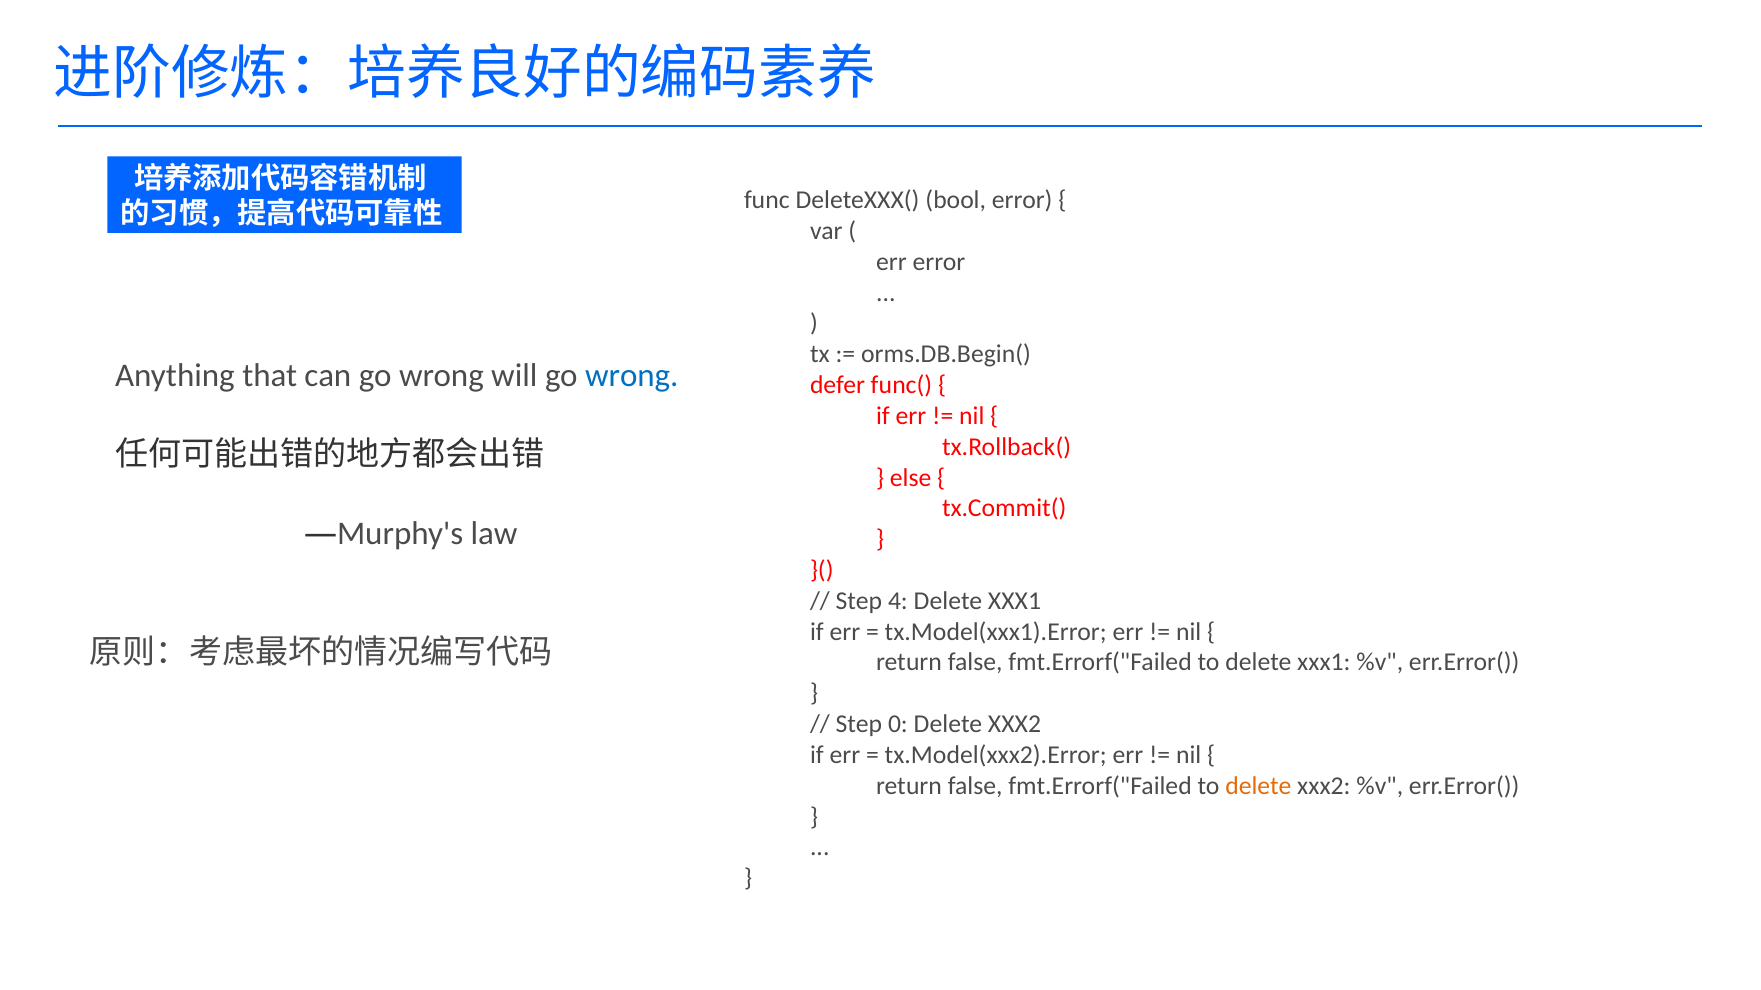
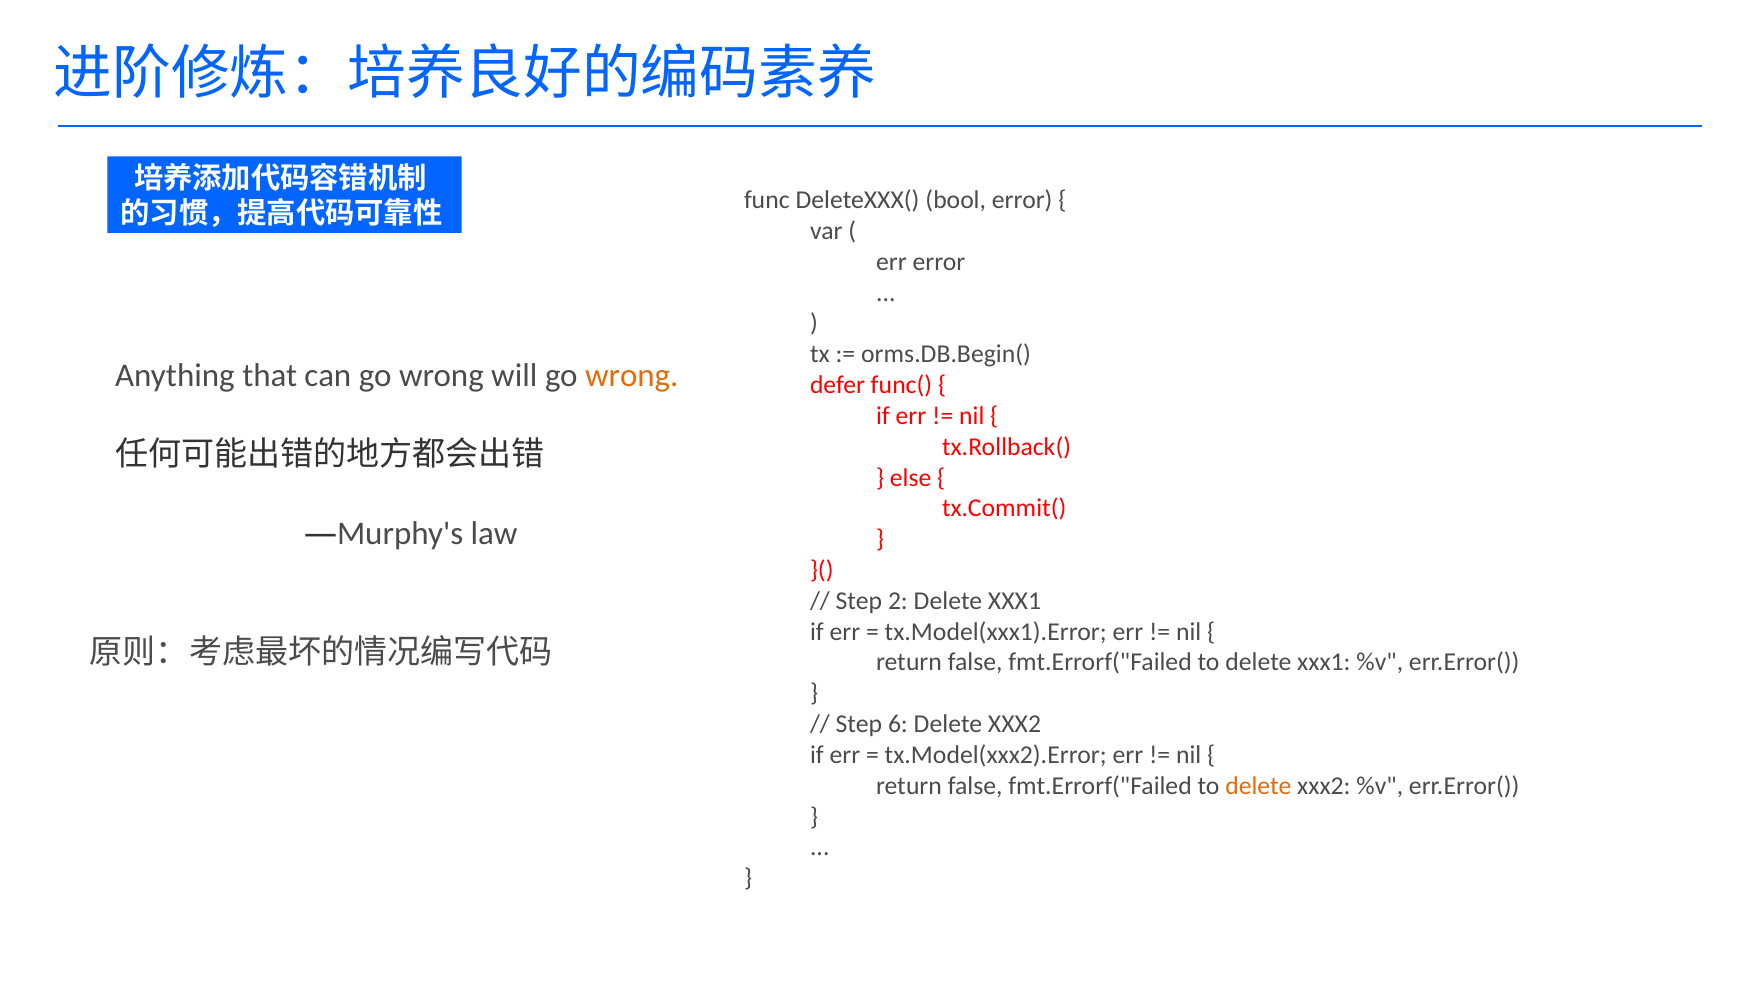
wrong colour: blue -> orange (632, 376)
4: 4 -> 2 (898, 601)
0: 0 -> 6 (898, 725)
